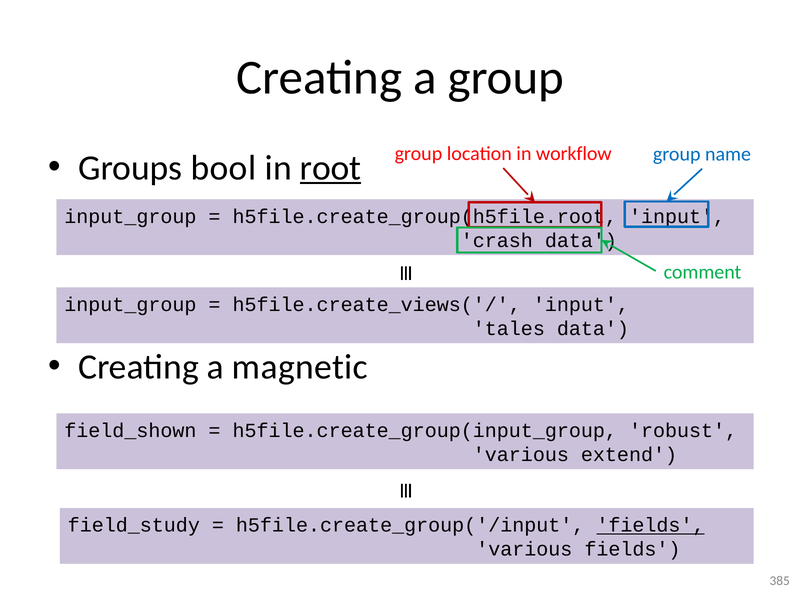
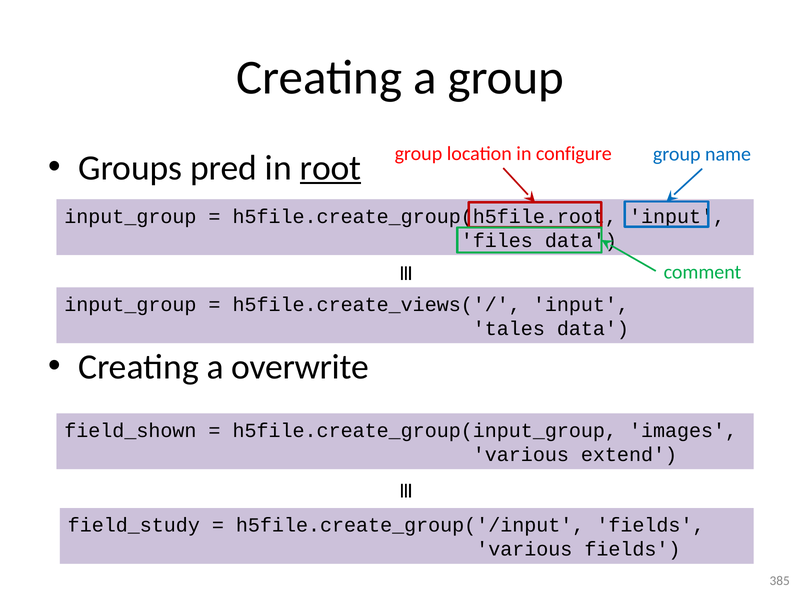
workflow: workflow -> configure (574, 154)
bool: bool -> pred (224, 168)
crash: crash -> files (497, 241)
magnetic: magnetic -> overwrite (300, 367)
robust: robust -> images (683, 431)
fields underline: present -> none (650, 526)
